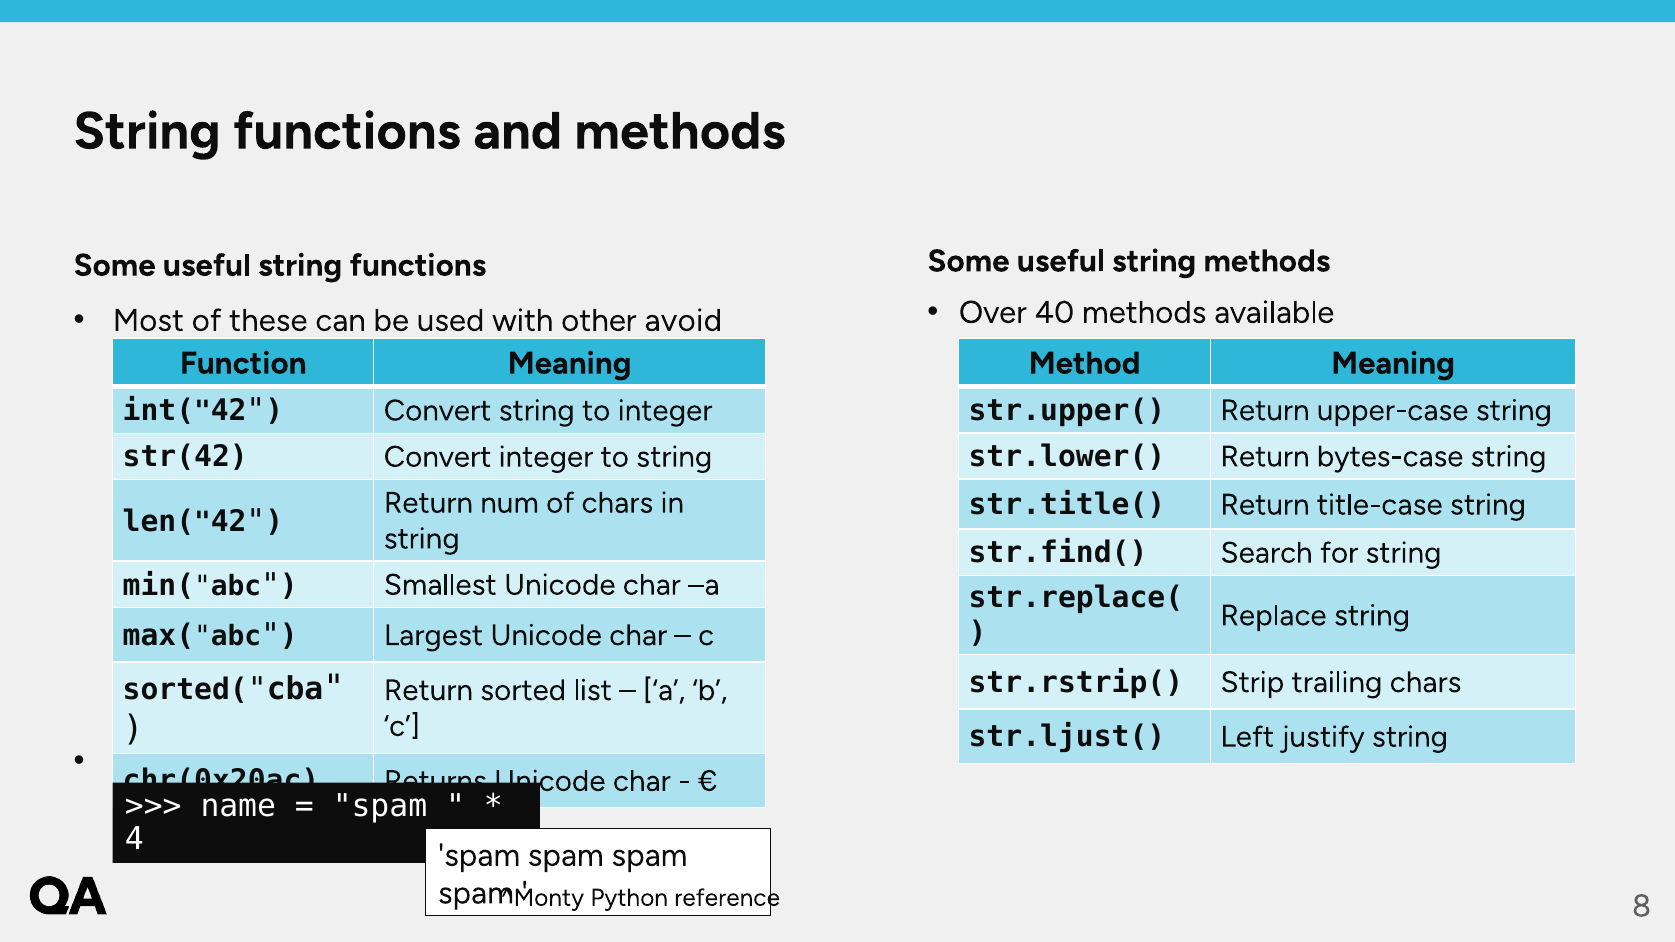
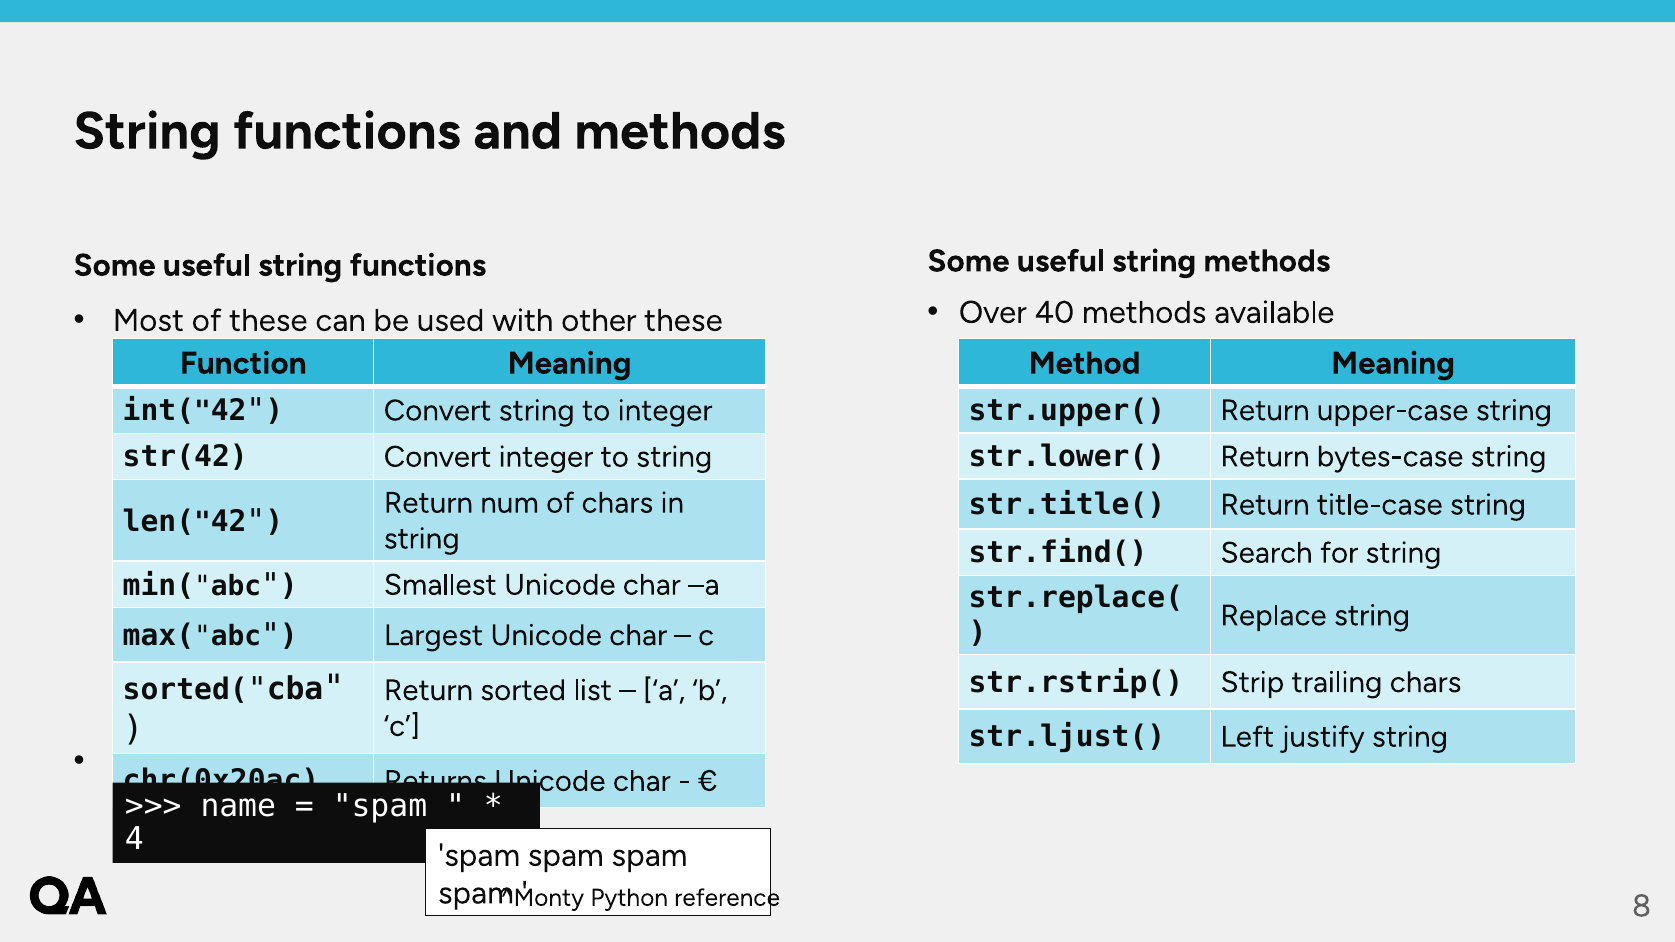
other avoid: avoid -> these (683, 321)
